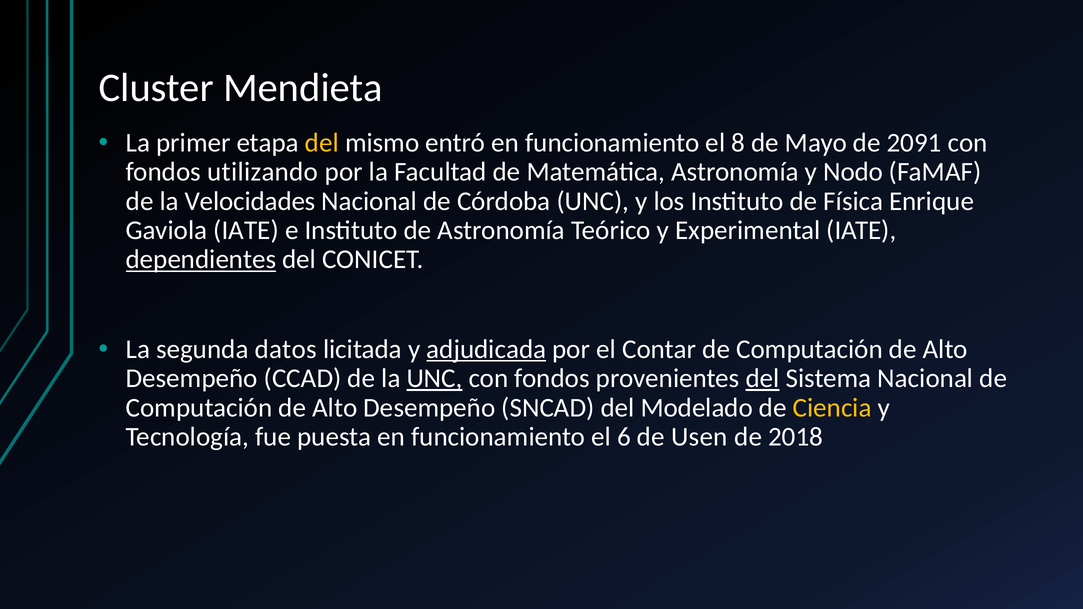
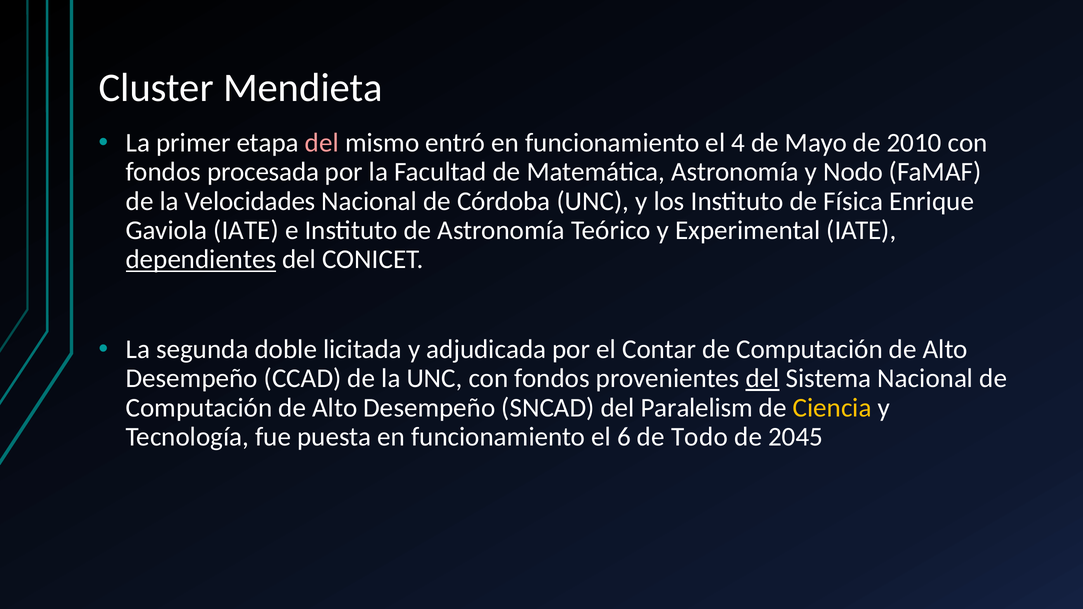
del colour: yellow -> pink (322, 143)
8: 8 -> 4 (738, 143)
2091: 2091 -> 2010 (914, 143)
utilizando: utilizando -> procesada (263, 172)
datos: datos -> doble (286, 349)
adjudicada underline: present -> none (486, 349)
UNC underline: present -> none (435, 379)
Modelado: Modelado -> Paralelism (697, 408)
Usen: Usen -> Todo (699, 437)
2018: 2018 -> 2045 (796, 437)
